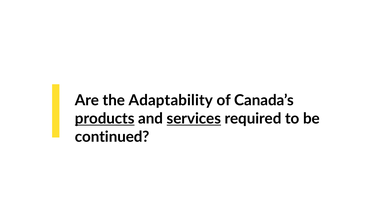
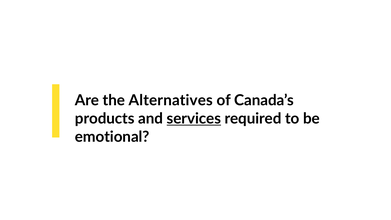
Adaptability: Adaptability -> Alternatives (171, 100)
products underline: present -> none (105, 119)
continued: continued -> emotional (112, 137)
